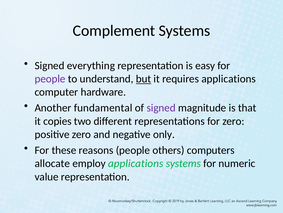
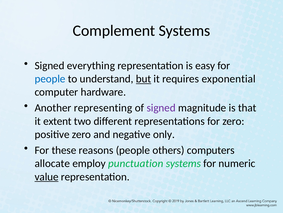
people colour: purple -> blue (50, 79)
requires applications: applications -> exponential (229, 79)
fundamental: fundamental -> representing (103, 108)
copies: copies -> extent (57, 121)
employ applications: applications -> punctuation (136, 163)
value underline: none -> present (47, 176)
